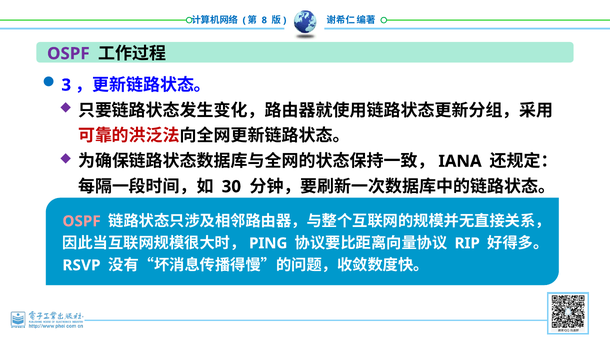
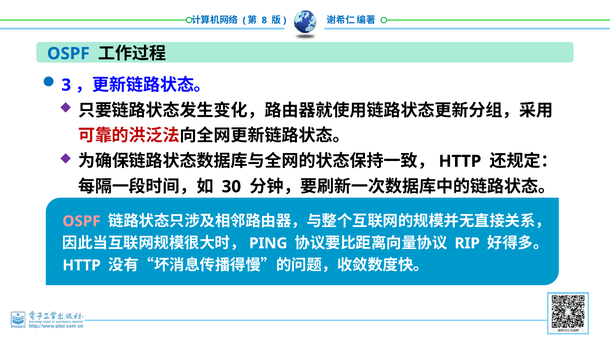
OSPF colour: purple -> blue (68, 54)
IANA: IANA -> HTTP (460, 161)
RSVP: RSVP -> HTTP (82, 265)
